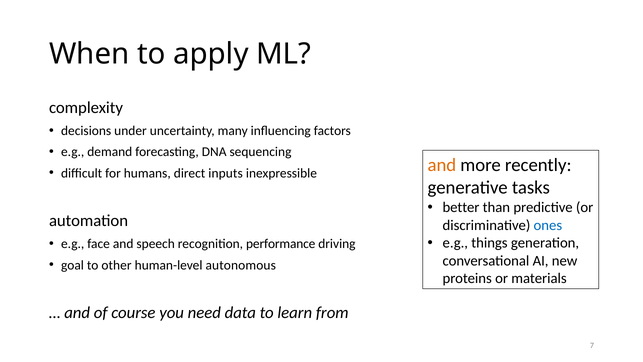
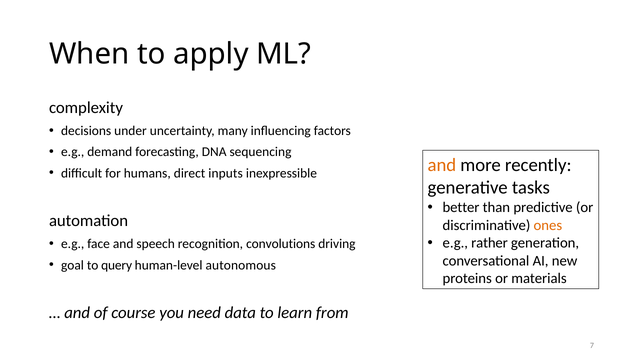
ones colour: blue -> orange (548, 225)
things: things -> rather (490, 243)
performance: performance -> convolutions (281, 244)
other: other -> query (117, 265)
